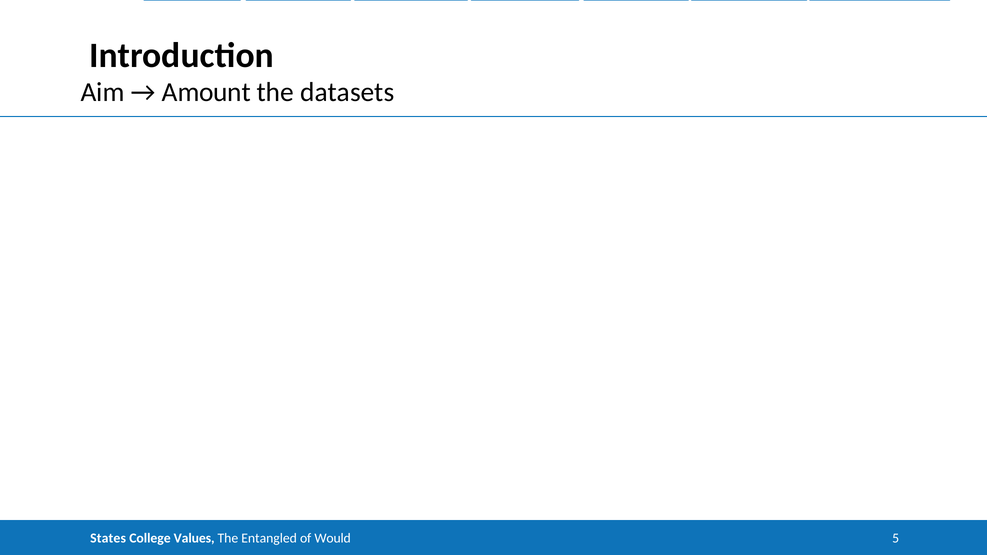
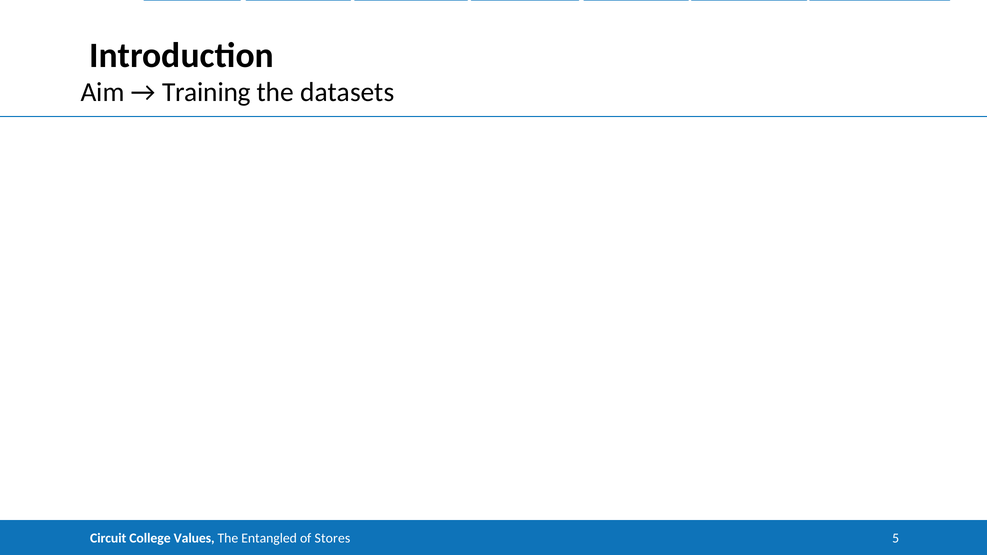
Amount: Amount -> Training (206, 92)
States: States -> Circuit (108, 539)
Would: Would -> Stores (332, 539)
